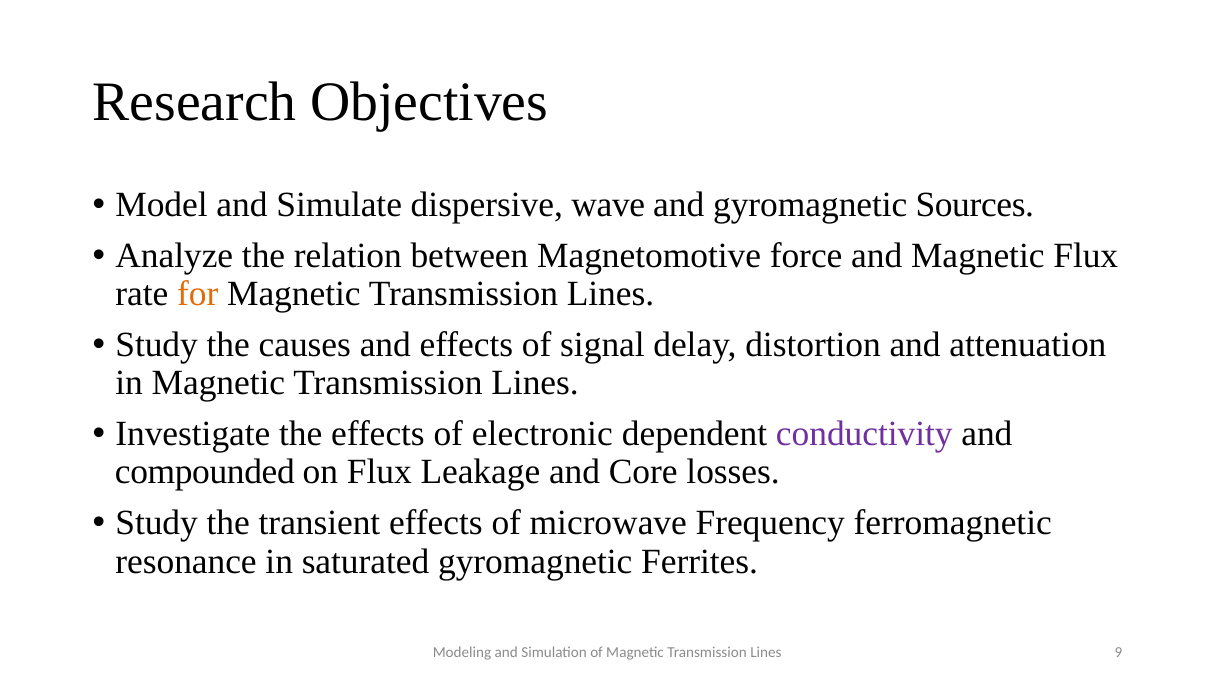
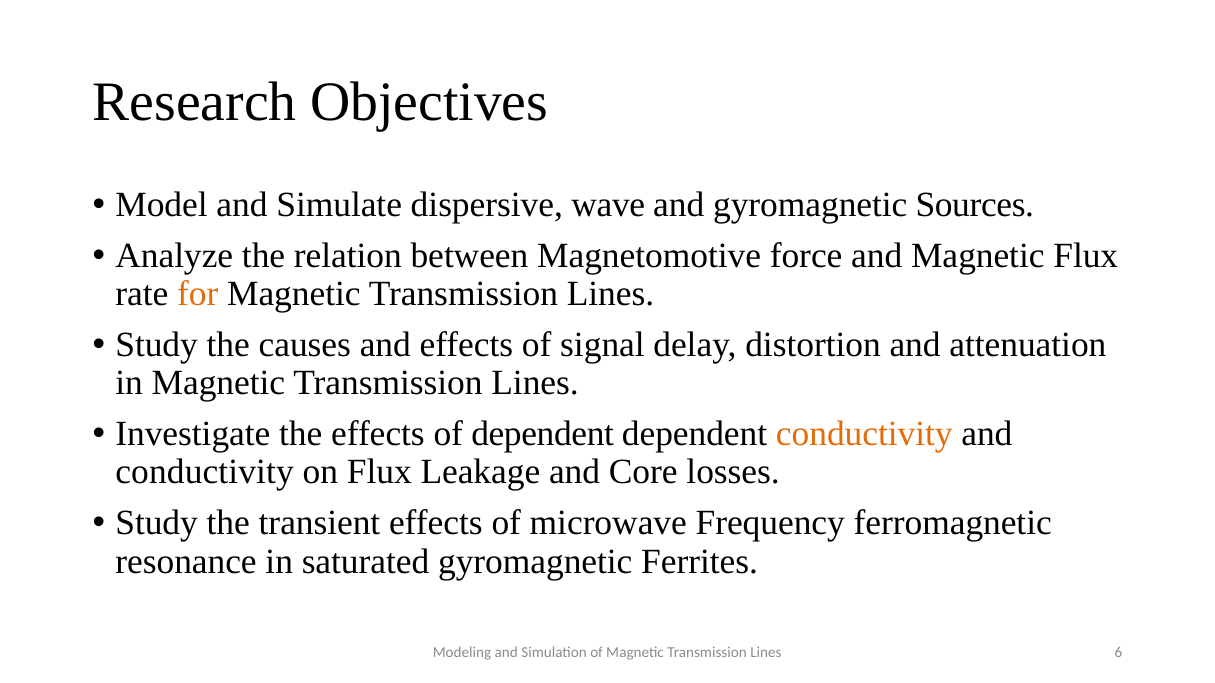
of electronic: electronic -> dependent (543, 434)
conductivity colour: purple -> orange (864, 434)
compounded: compounded -> conductivity (205, 473)
9: 9 -> 6 (1119, 653)
